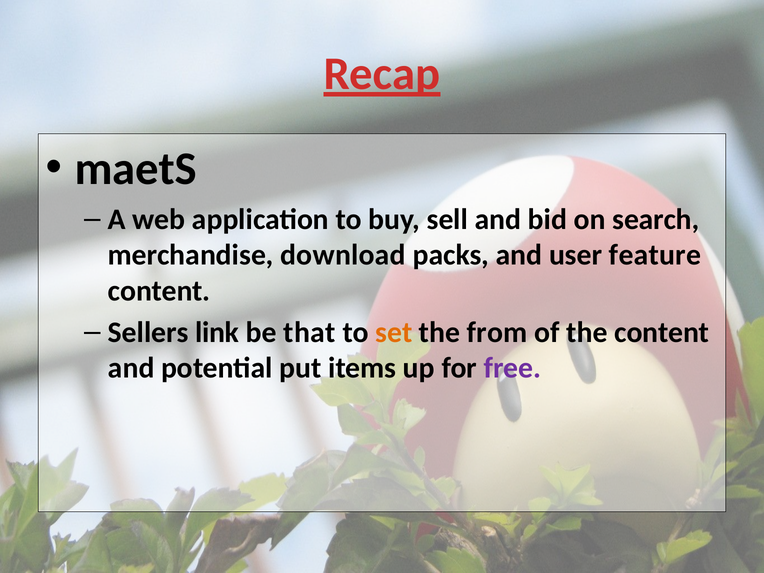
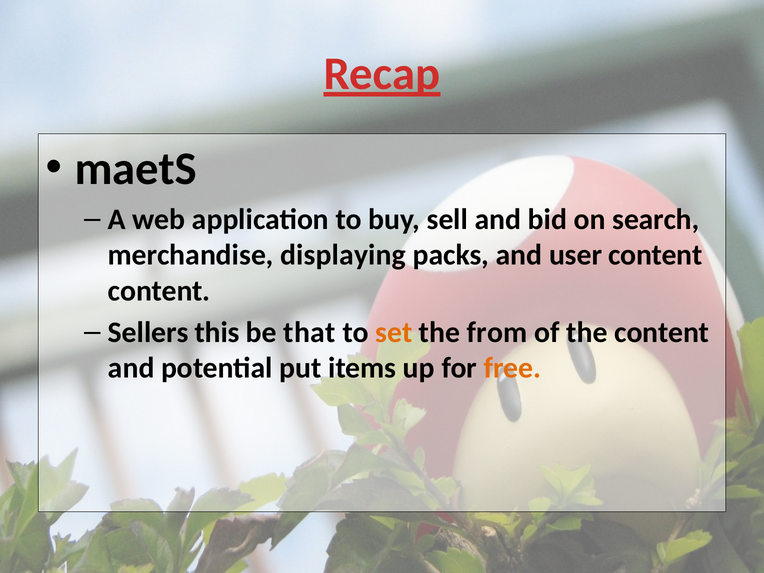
download: download -> displaying (343, 255)
user feature: feature -> content (655, 255)
link: link -> this (217, 332)
free colour: purple -> orange (512, 368)
